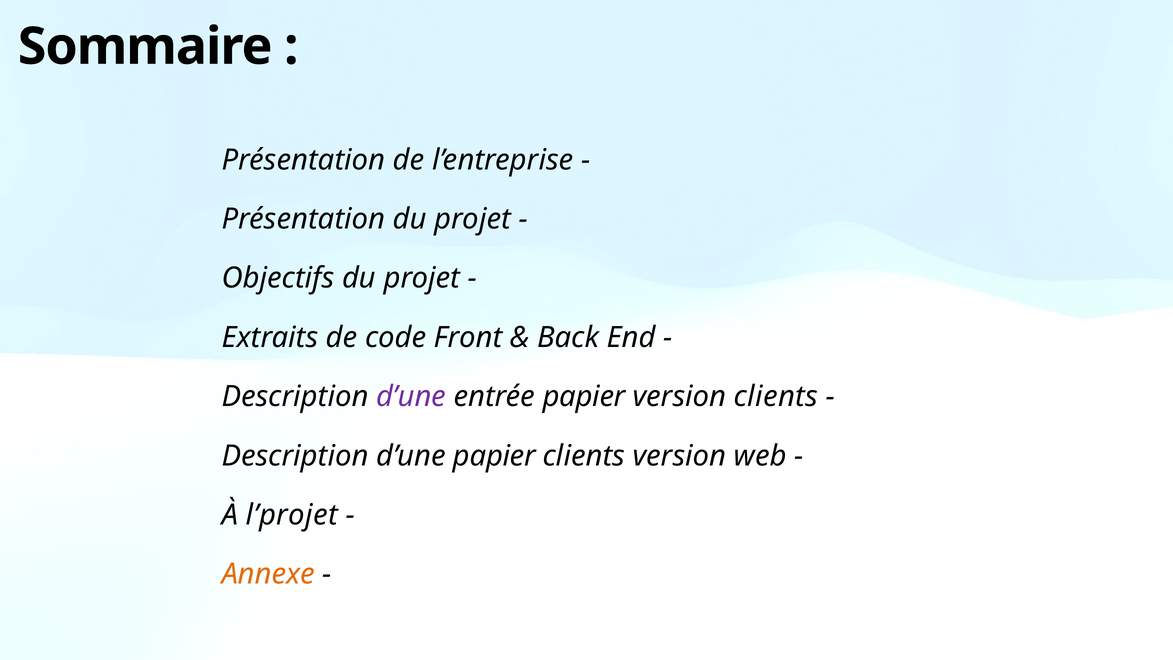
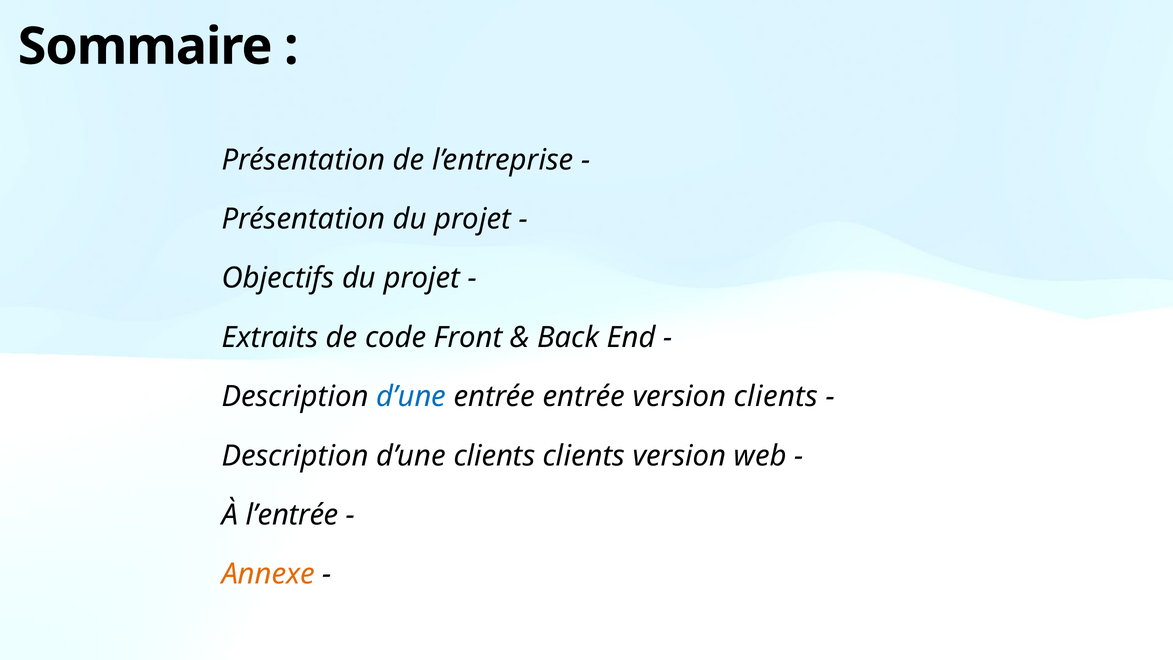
d’une colour: purple -> blue (411, 397)
entrée papier: papier -> entrée (584, 397)
d’une papier: papier -> clients (494, 456)
l’projet: l’projet -> l’entrée (292, 515)
